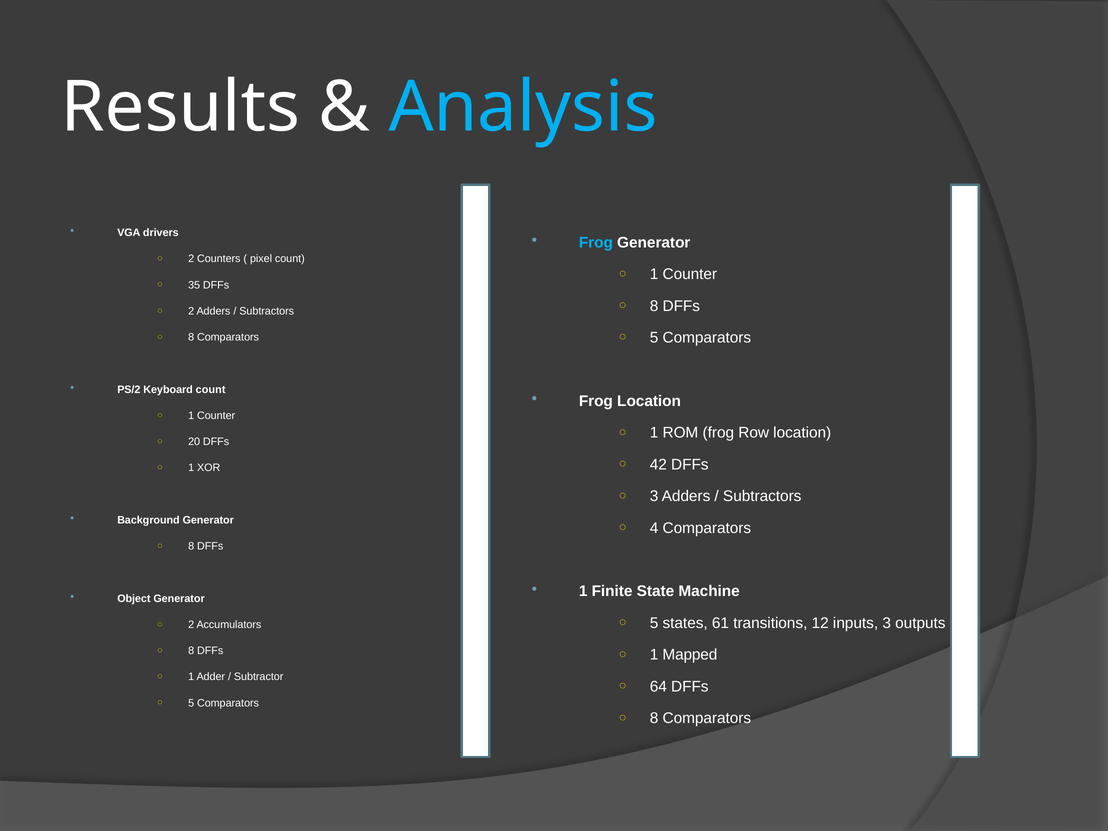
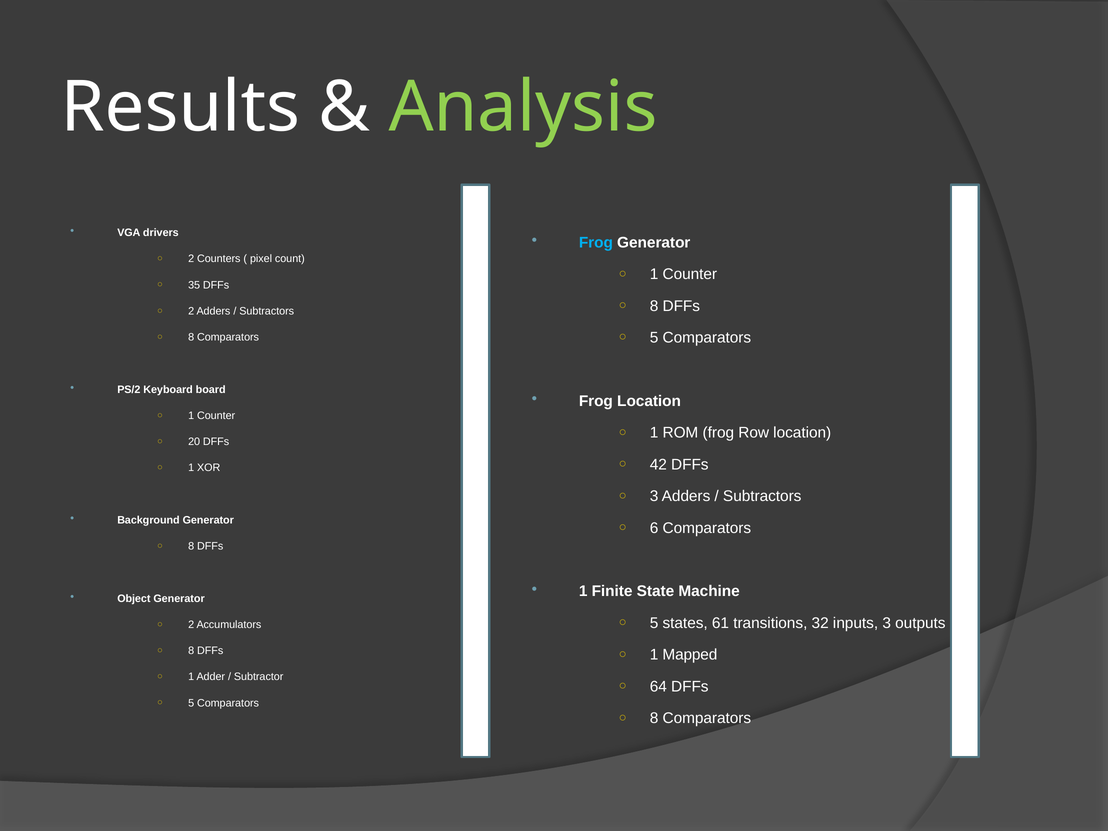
Analysis colour: light blue -> light green (523, 107)
Keyboard count: count -> board (211, 389)
4: 4 -> 6 (654, 528)
12: 12 -> 32 (820, 623)
